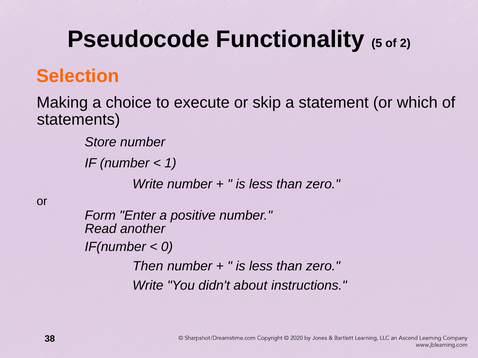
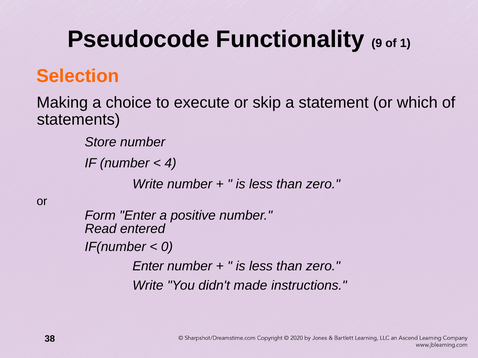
5: 5 -> 9 (377, 43)
2: 2 -> 1 (405, 43)
1: 1 -> 4 (170, 163)
another: another -> entered (143, 229)
Then: Then -> Enter (148, 266)
about: about -> made (250, 286)
